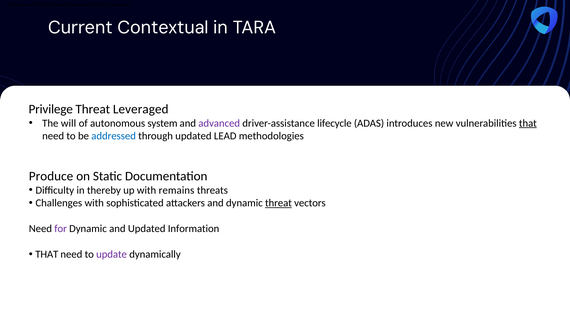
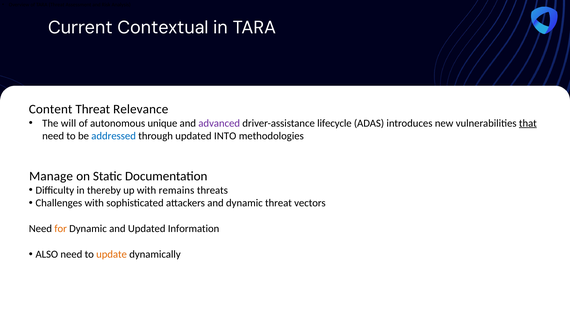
Privilege: Privilege -> Content (51, 109)
Leveraged: Leveraged -> Relevance (141, 109)
system: system -> unique (162, 123)
LEAD: LEAD -> INTO (225, 136)
Produce: Produce -> Manage (51, 176)
threat underline: present -> none (278, 203)
for colour: purple -> orange (61, 229)
THAT: THAT -> ALSO (47, 254)
update colour: purple -> orange (112, 254)
